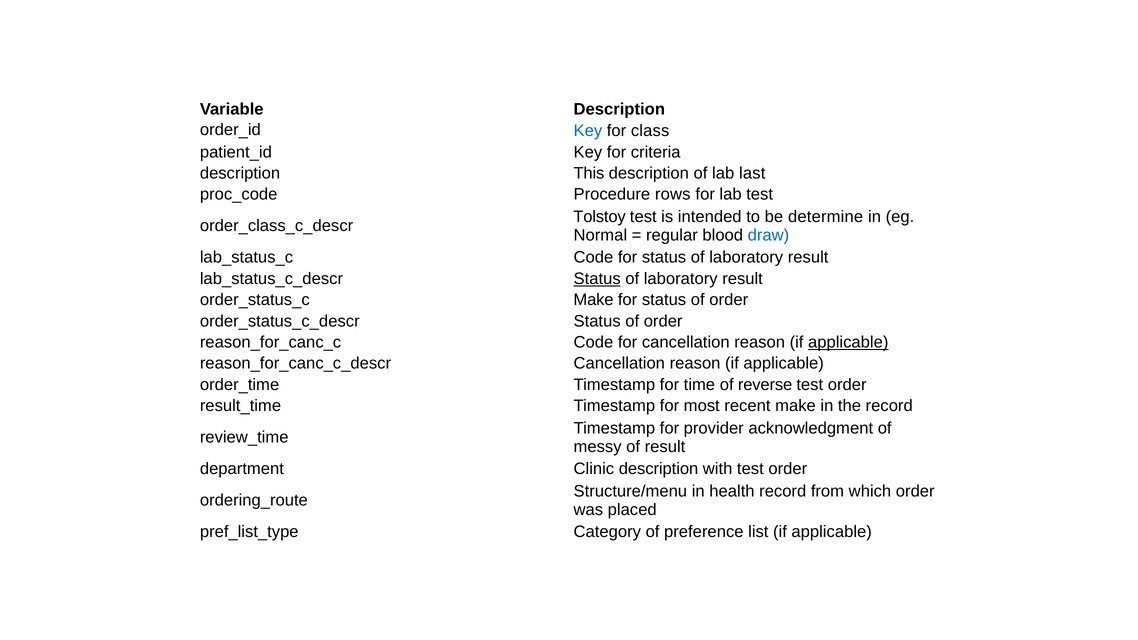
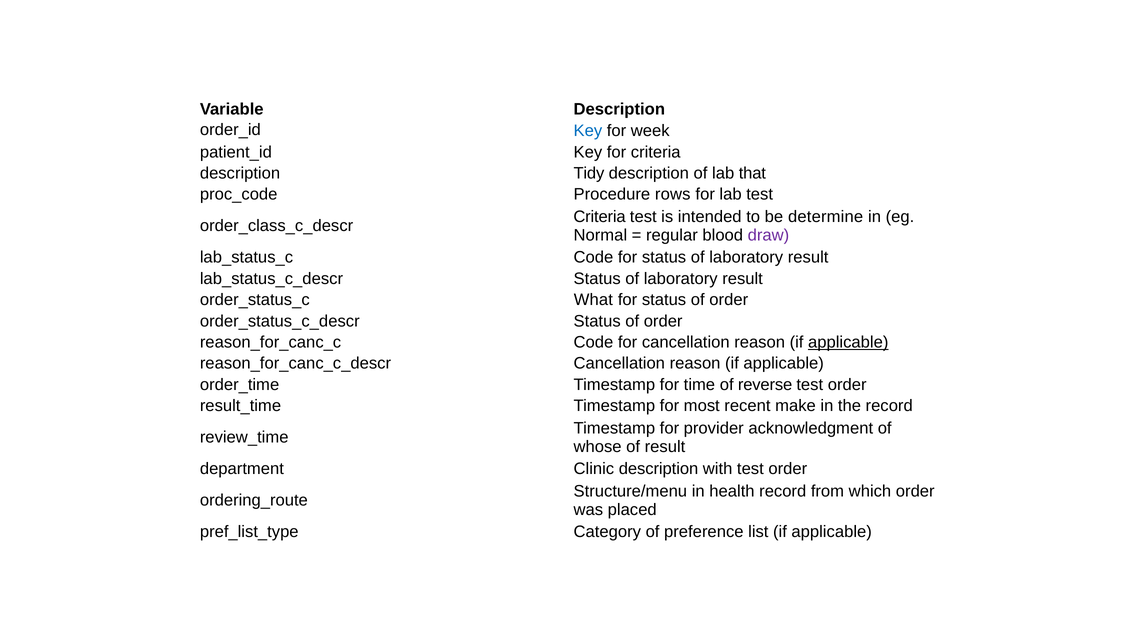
class: class -> week (650, 131)
This: This -> Tidy (589, 173)
last: last -> that (752, 173)
Tolstoy: Tolstoy -> Criteria (600, 217)
draw colour: blue -> purple (768, 235)
Status underline: present -> none (597, 279)
Make: Make -> What (593, 300)
messy: messy -> whose (598, 447)
